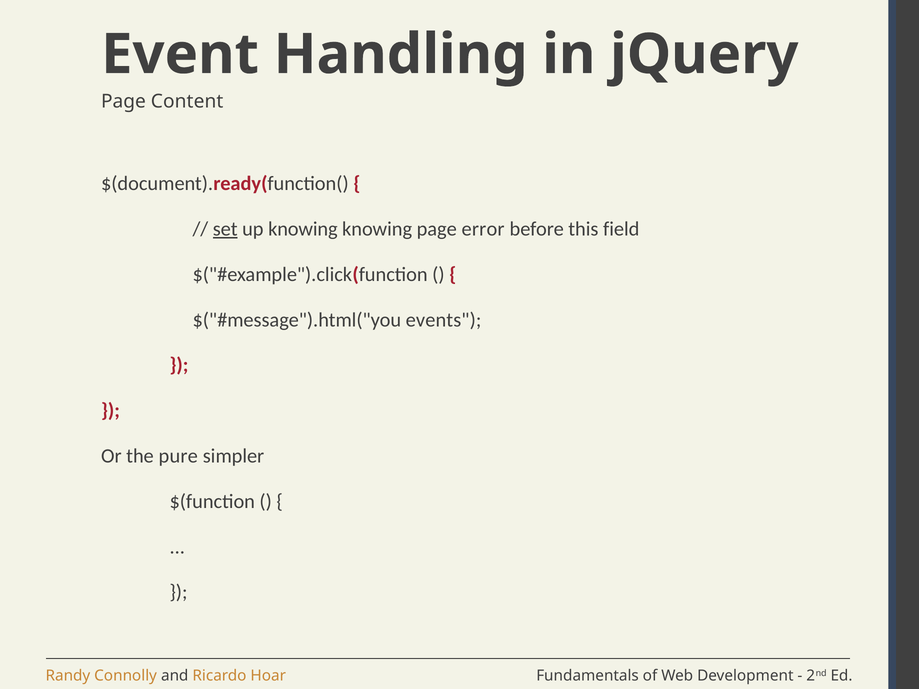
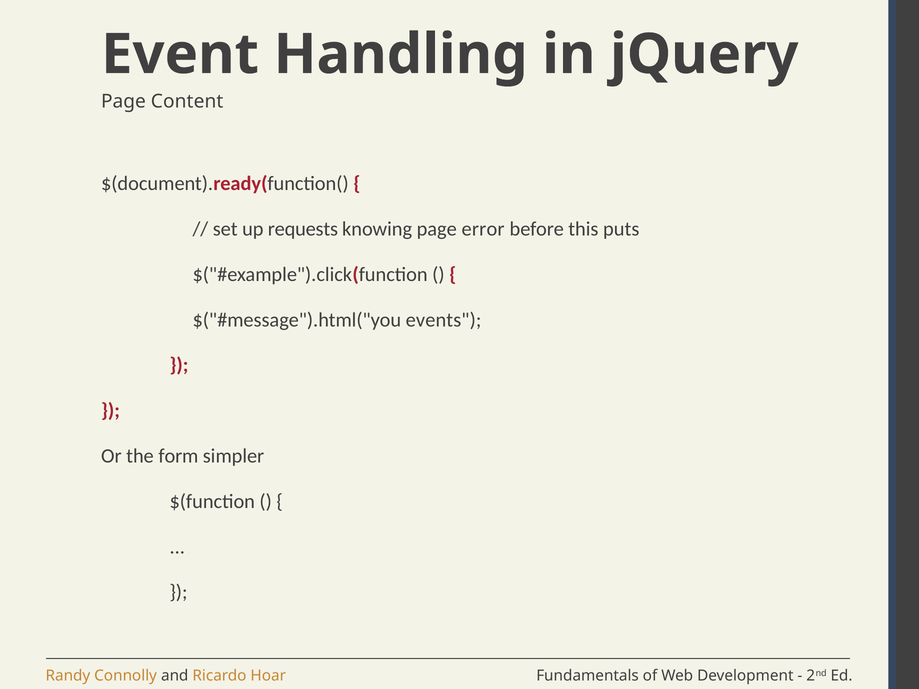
set underline: present -> none (225, 229)
up knowing: knowing -> requests (303, 229)
field: field -> puts (621, 229)
pure: pure -> form (178, 456)
